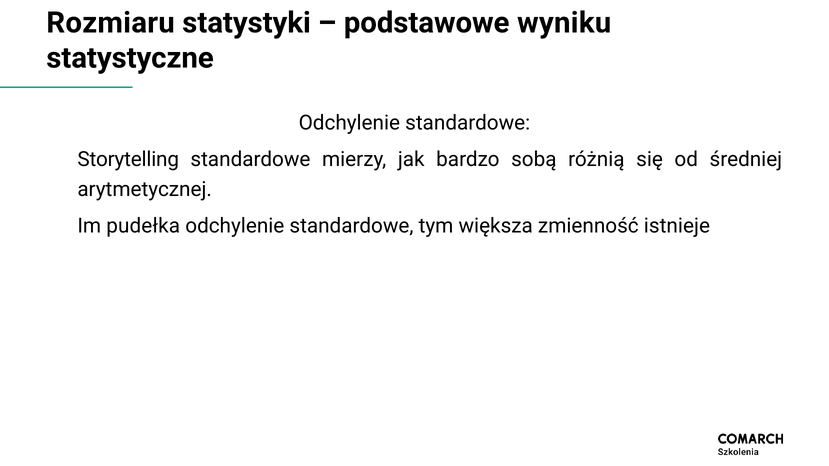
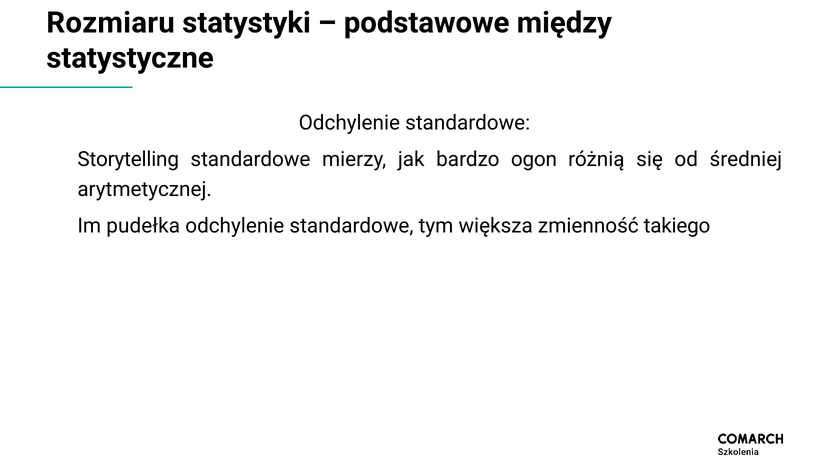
wyniku: wyniku -> między (564, 23)
sobą: sobą -> ogon (534, 160)
istnieje: istnieje -> takiego (677, 226)
